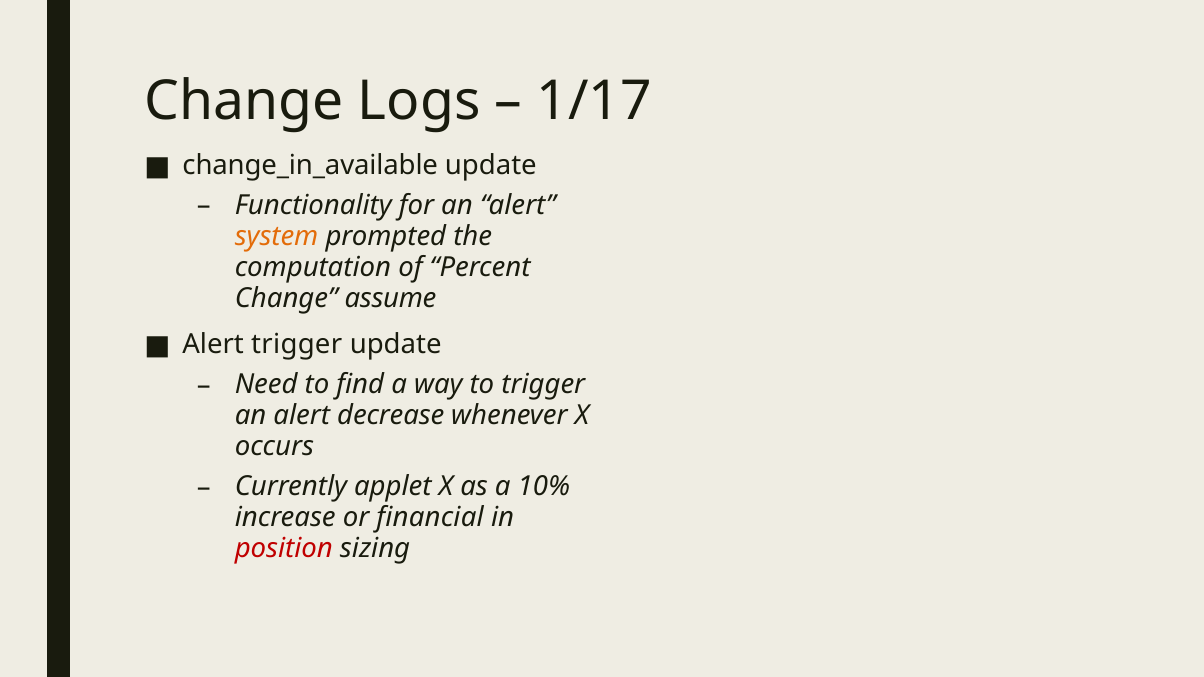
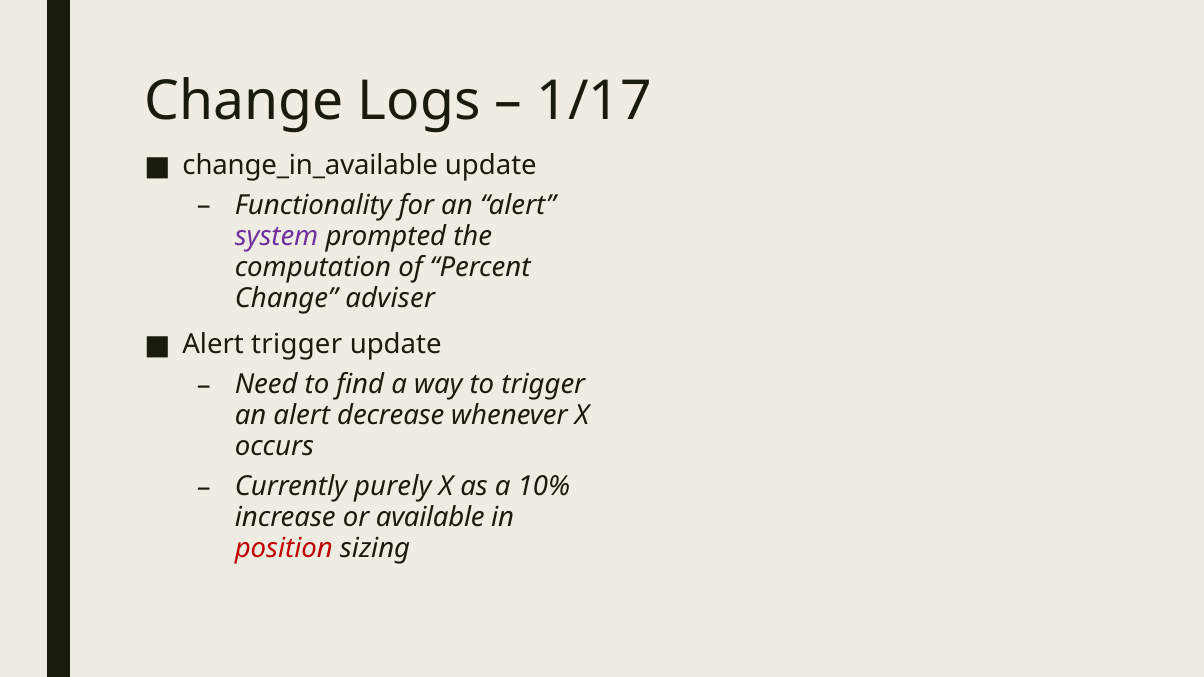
system colour: orange -> purple (277, 237)
assume: assume -> adviser (390, 299)
applet: applet -> purely (393, 487)
financial: financial -> available (430, 518)
